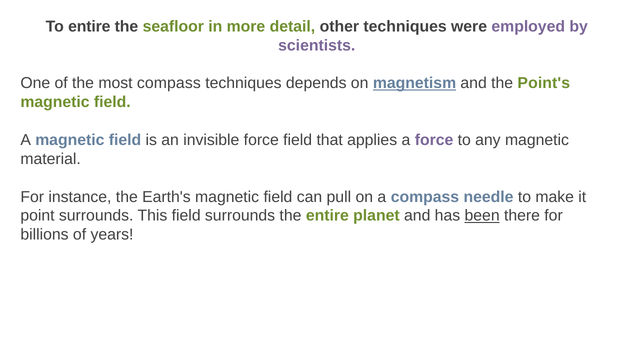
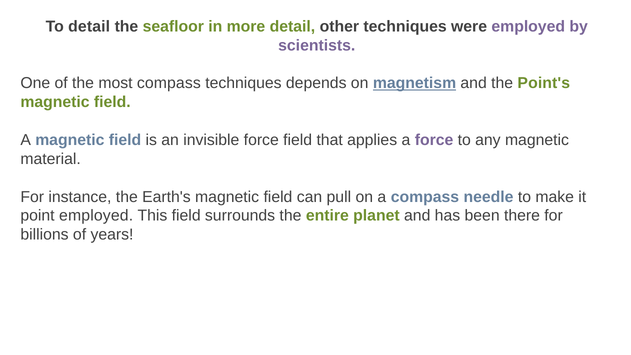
To entire: entire -> detail (89, 26)
point surrounds: surrounds -> employed (96, 216)
been underline: present -> none (482, 216)
